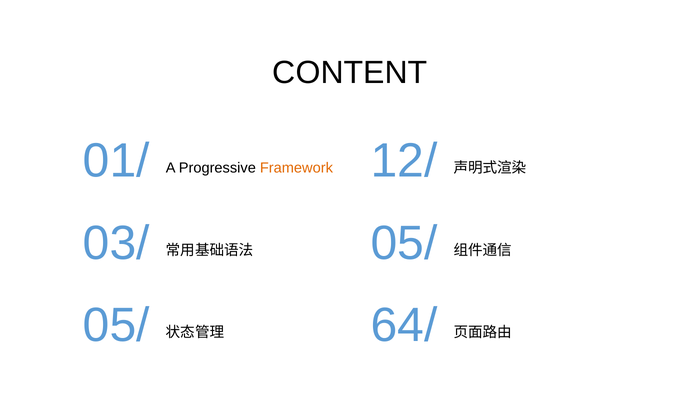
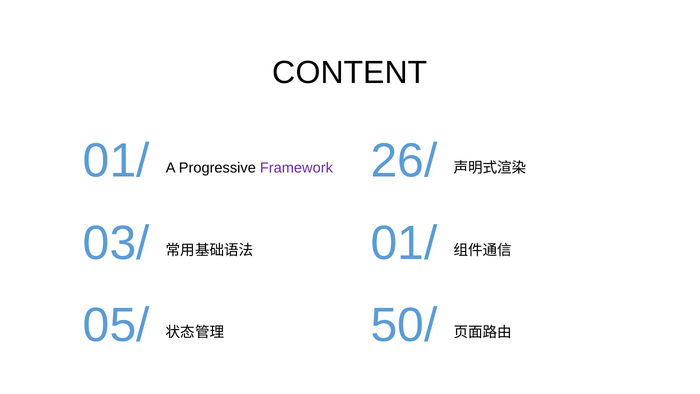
12/: 12/ -> 26/ (404, 161)
Framework colour: orange -> purple (296, 168)
03/ 05/: 05/ -> 01/ (404, 243)
64/: 64/ -> 50/ (404, 325)
